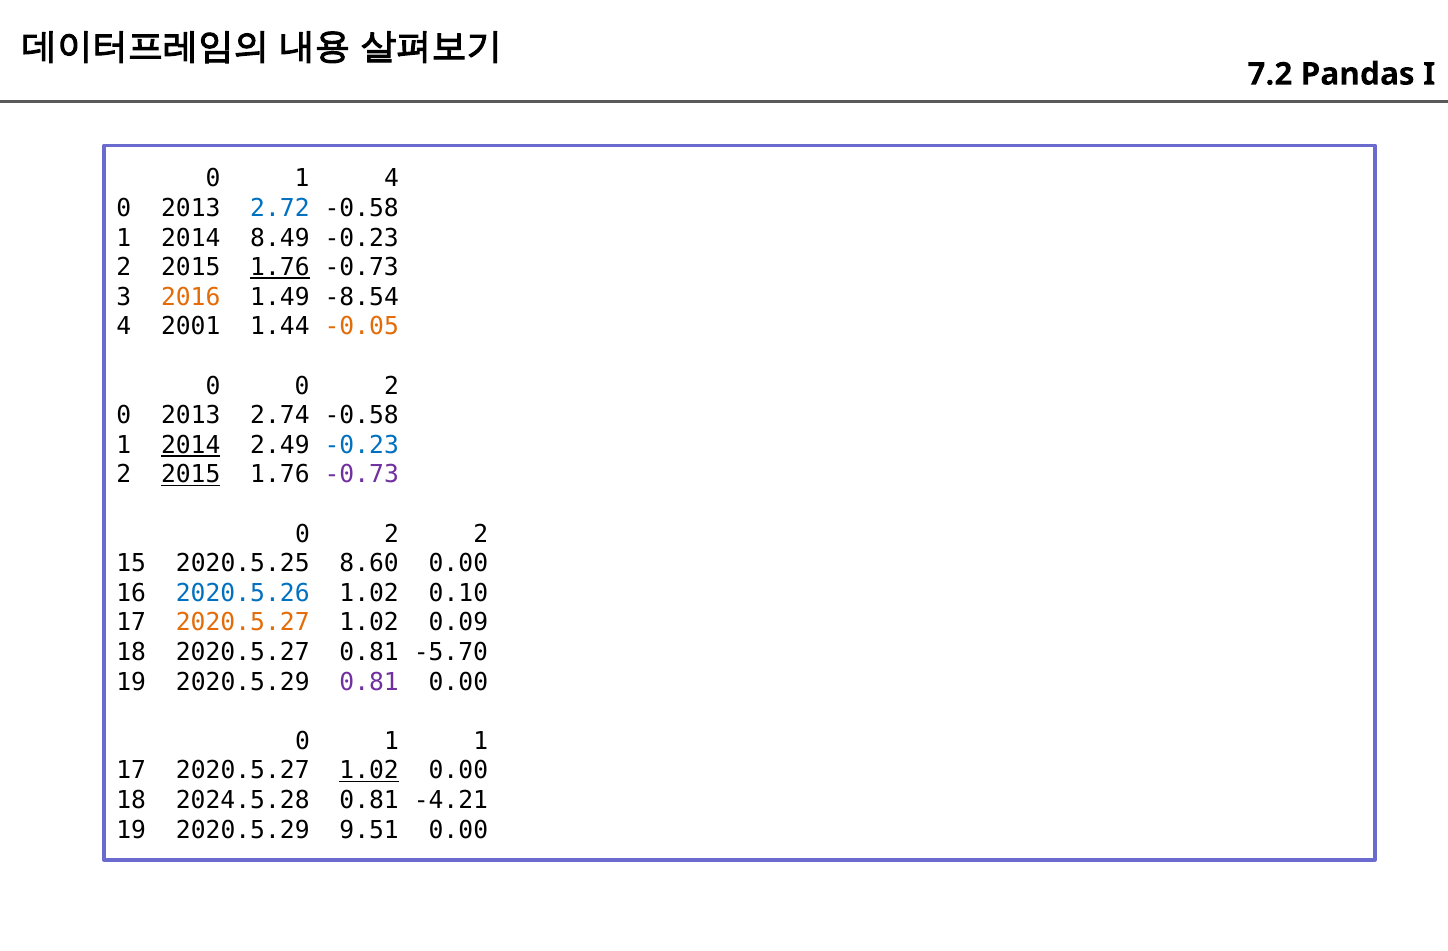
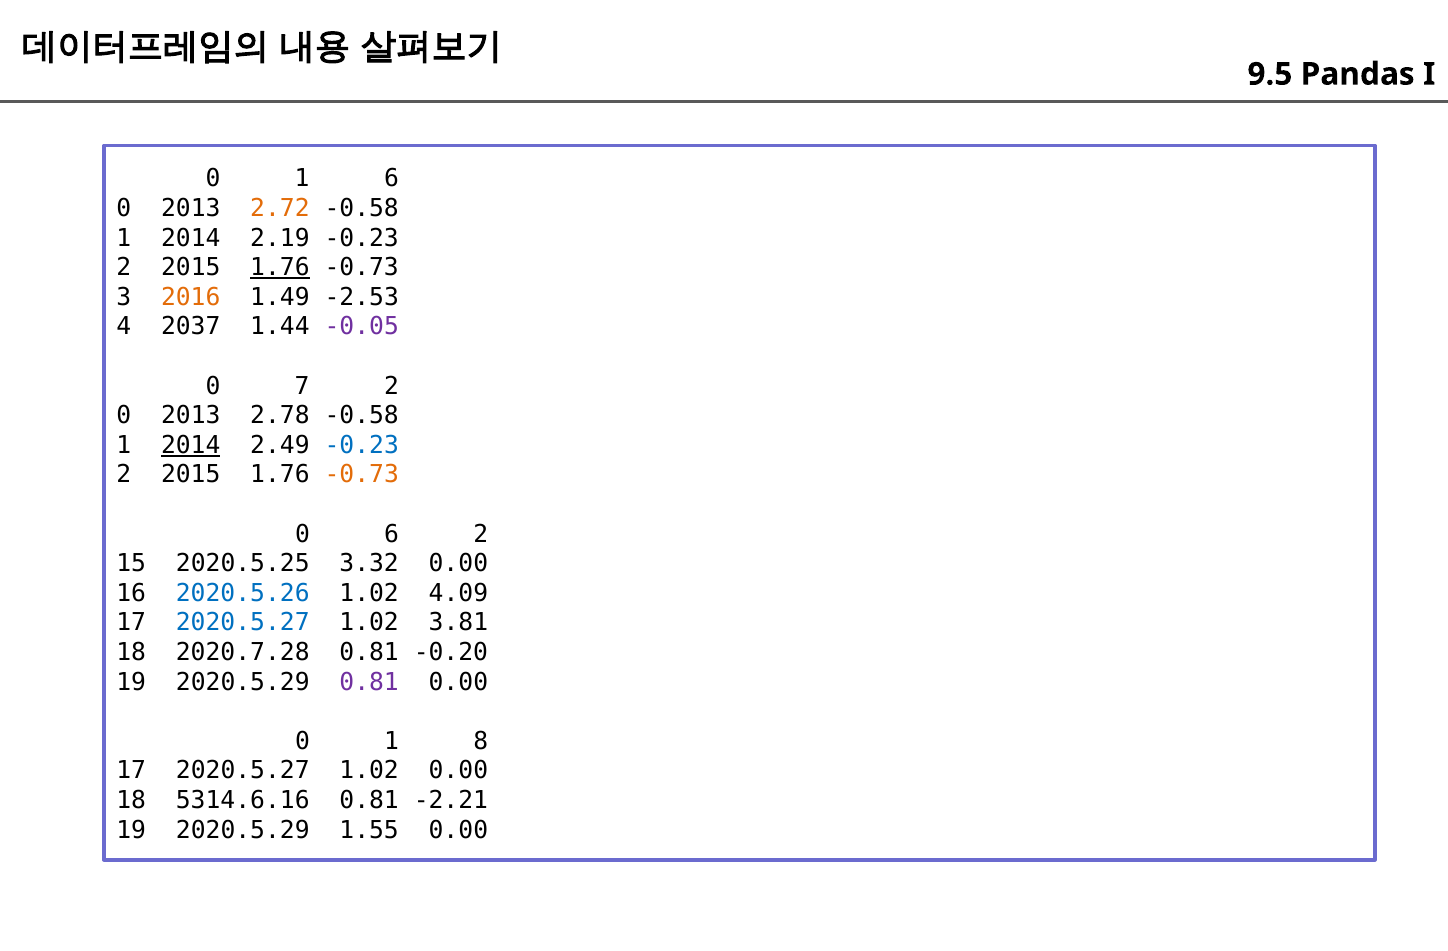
7.2: 7.2 -> 9.5 (1270, 74)
1 4: 4 -> 6 (391, 179)
2.72 colour: blue -> orange (280, 208)
8.49: 8.49 -> 2.19 (280, 238)
-8.54: -8.54 -> -2.53 (362, 297)
2001: 2001 -> 2037 (191, 327)
-0.05 colour: orange -> purple (362, 327)
0 0: 0 -> 7 (302, 386)
2.74: 2.74 -> 2.78 (280, 416)
2015 underline: present -> none (191, 475)
-0.73 colour: purple -> orange (362, 475)
2: 2 -> 6 (392, 534)
8.60: 8.60 -> 3.32 (369, 564)
0.10: 0.10 -> 4.09 (458, 593)
2020.5.27 colour: orange -> blue (243, 623)
0.09: 0.09 -> 3.81 (458, 623)
18 2020.5.27: 2020.5.27 -> 2020.7.28 (243, 652)
-5.70: -5.70 -> -0.20 (451, 652)
1 1: 1 -> 8 (481, 741)
1.02 underline: present -> none (369, 771)
2024.5.28: 2024.5.28 -> 5314.6.16 (243, 801)
-4.21: -4.21 -> -2.21 (451, 801)
9.51: 9.51 -> 1.55 (369, 830)
